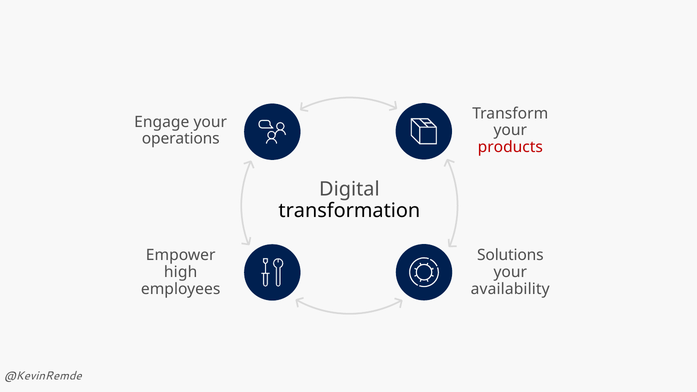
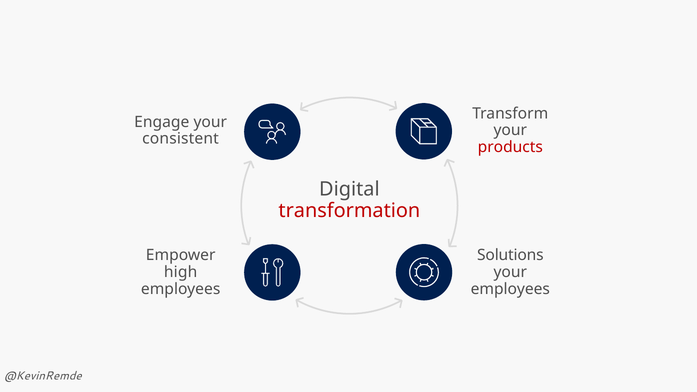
operations: operations -> consistent (181, 139)
transformation colour: black -> red (349, 211)
availability: availability -> employees (510, 289)
